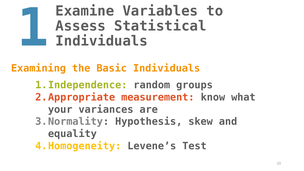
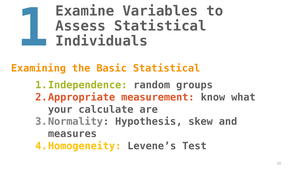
Basic Individuals: Individuals -> Statistical (167, 68)
variances: variances -> calculate (106, 109)
equality: equality -> measures (72, 134)
